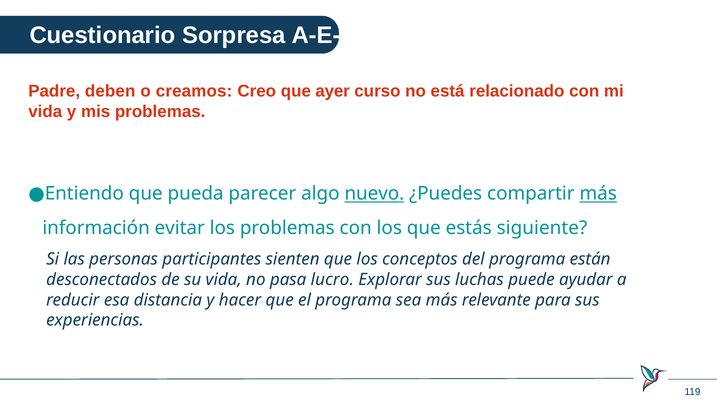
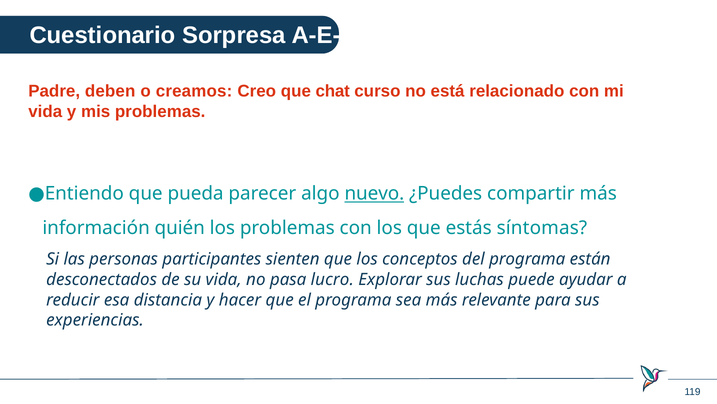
ayer: ayer -> chat (333, 91)
más underline: present -> none (598, 193)
evitar: evitar -> quién (180, 227)
siguiente: siguiente -> síntomas (542, 227)
